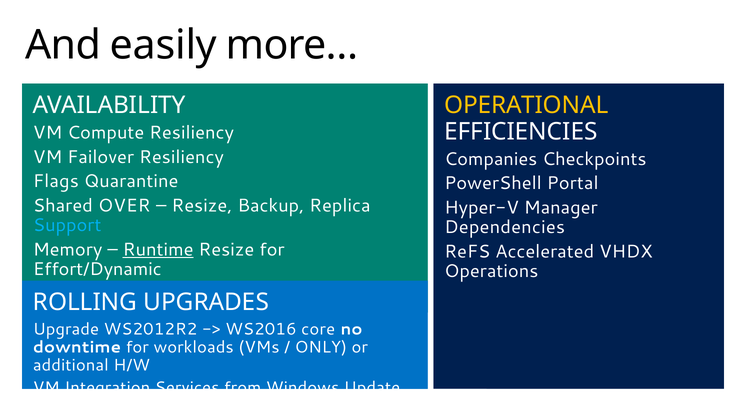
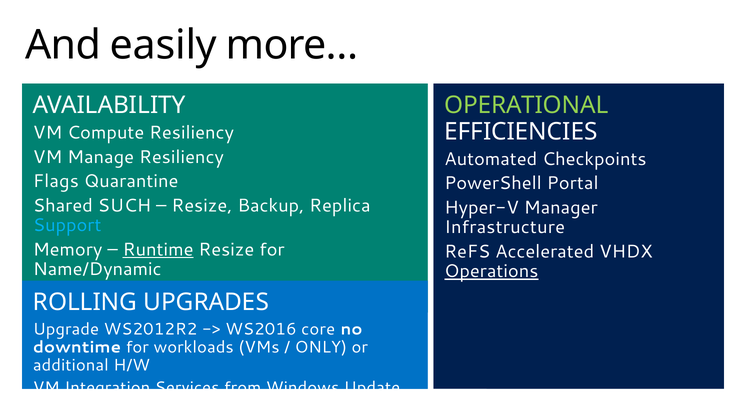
OPERATIONAL colour: yellow -> light green (526, 105)
Failover: Failover -> Manage (101, 157)
Companies: Companies -> Automated (491, 159)
OVER: OVER -> SUCH (124, 206)
Dependencies: Dependencies -> Infrastructure (505, 228)
Effort/Dynamic: Effort/Dynamic -> Name/Dynamic (97, 270)
Operations underline: none -> present (491, 272)
